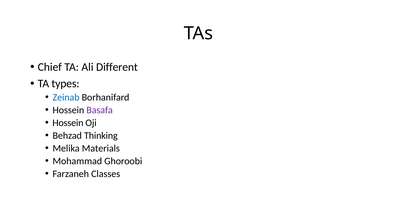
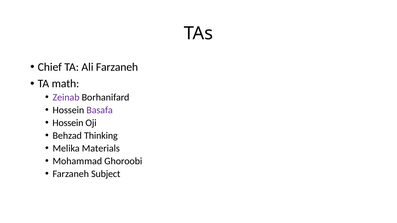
Ali Different: Different -> Farzaneh (117, 67)
types: types -> math (65, 84)
Zeinab colour: blue -> purple (66, 97)
Classes: Classes -> Subject (106, 174)
